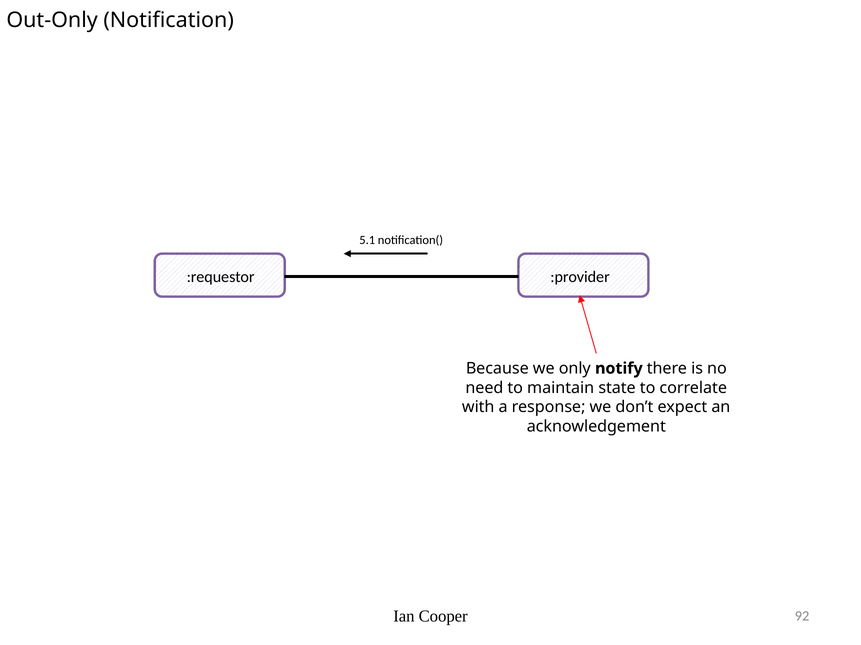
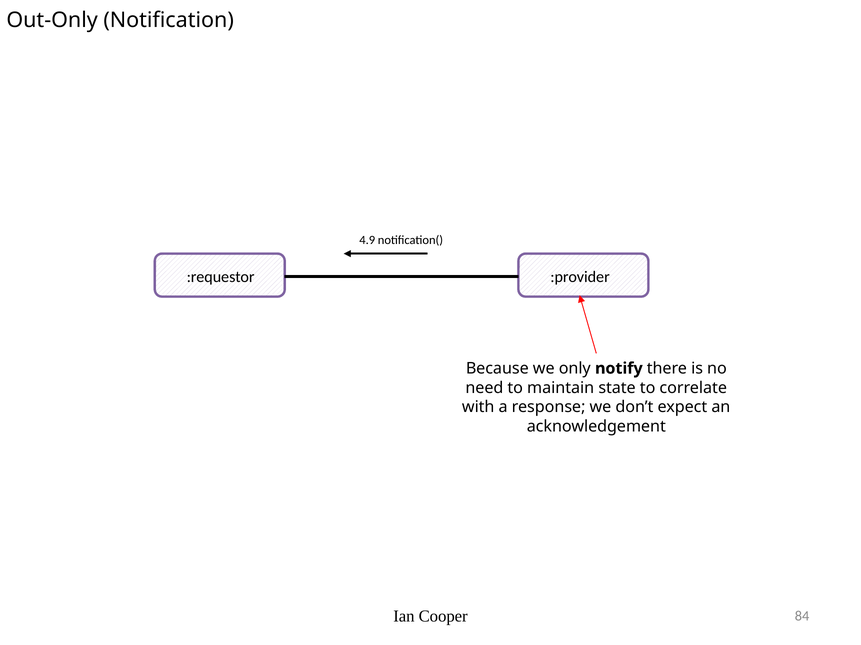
5.1: 5.1 -> 4.9 (367, 240)
92: 92 -> 84 (802, 617)
